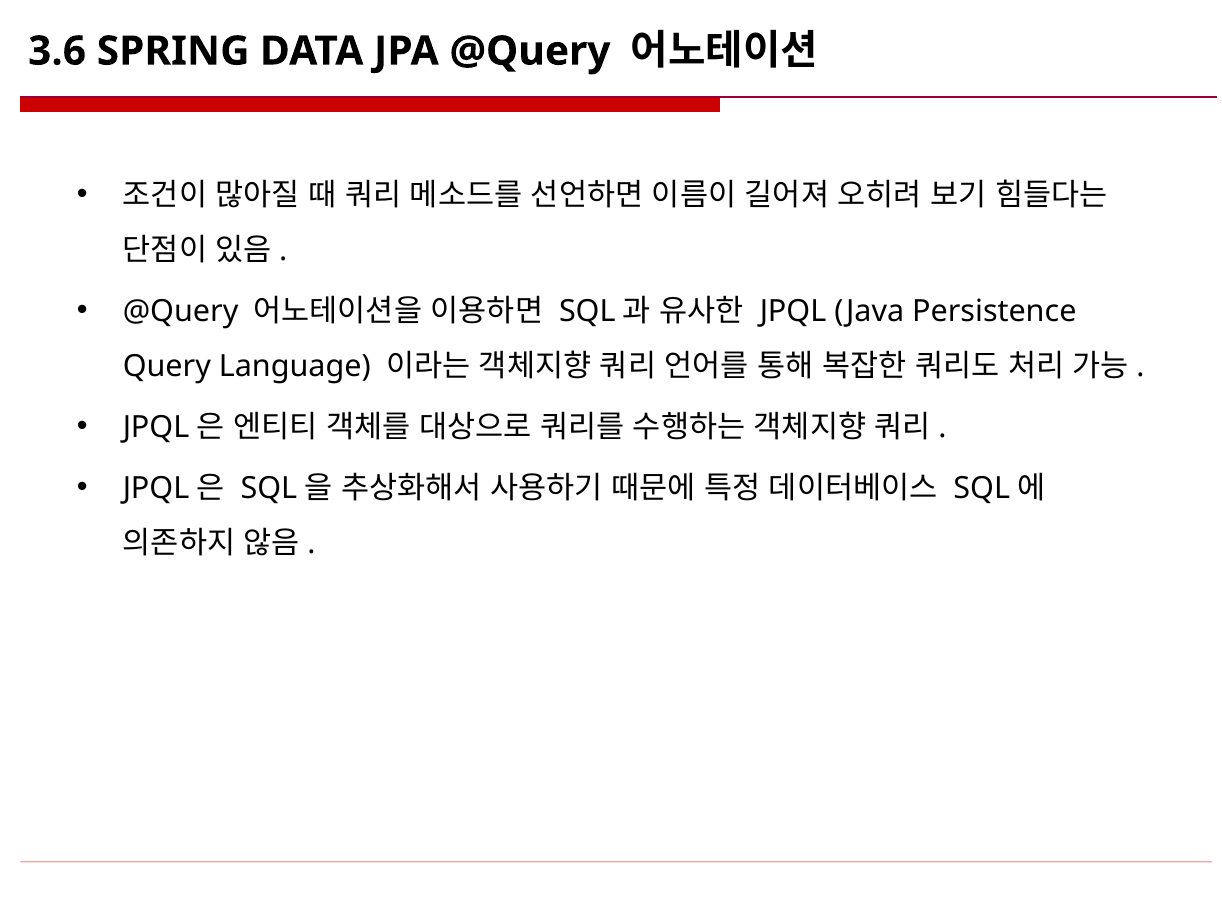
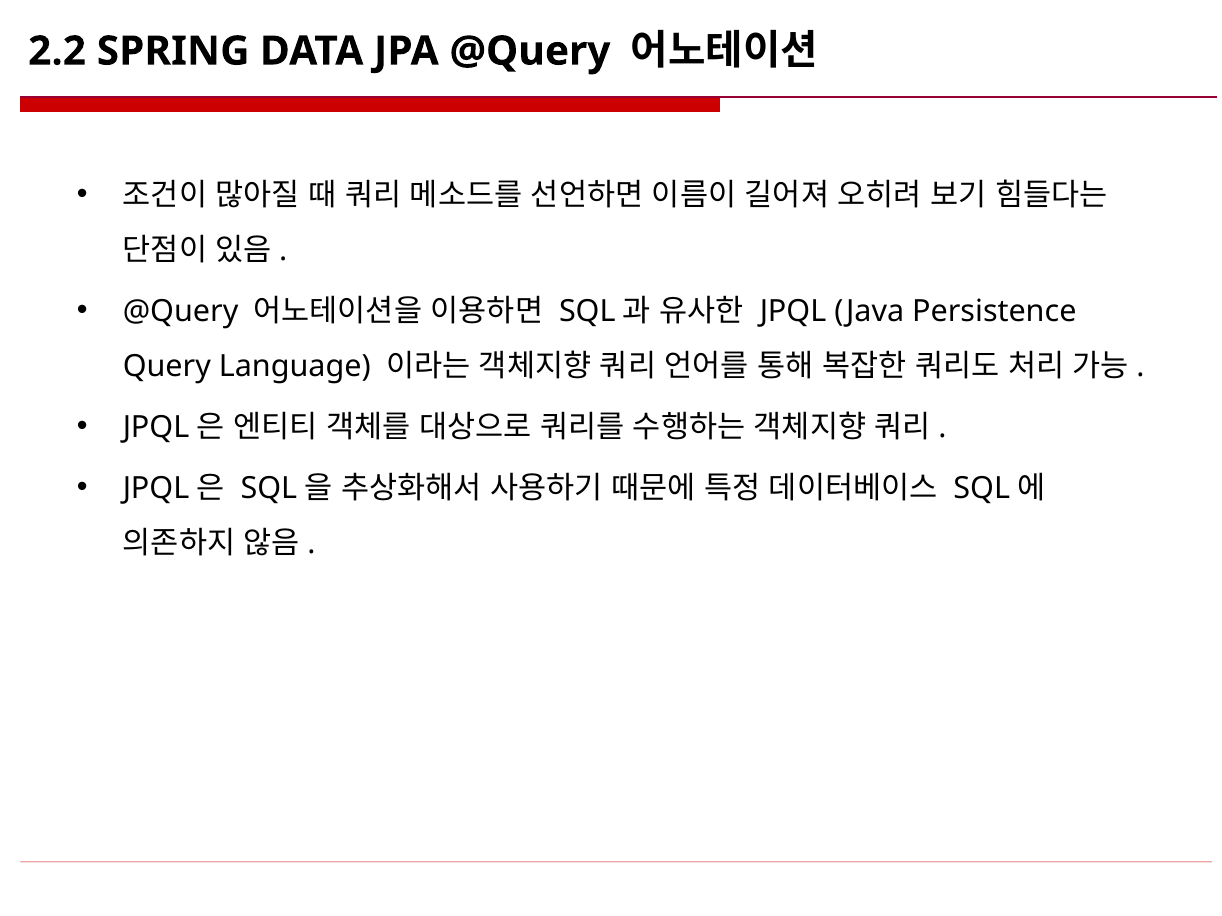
3.6: 3.6 -> 2.2 (57, 51)
